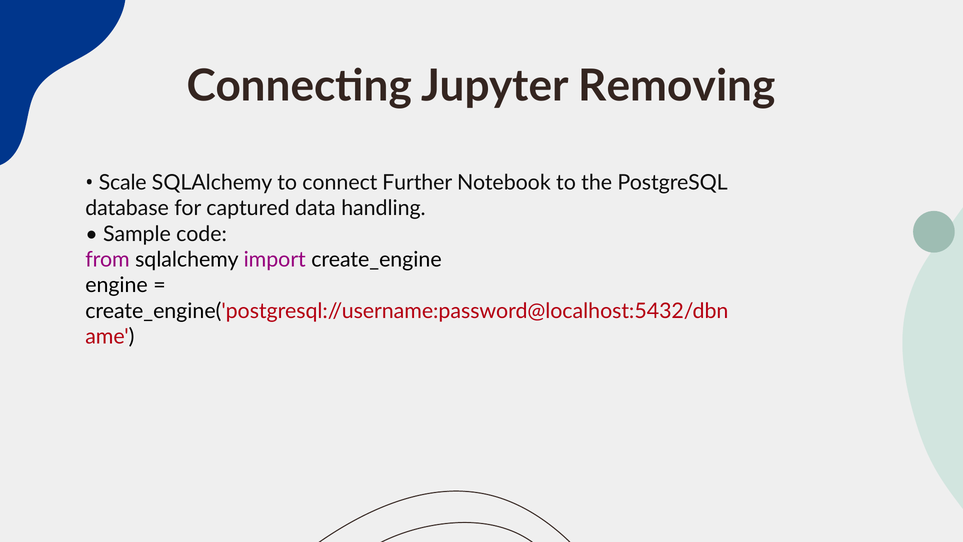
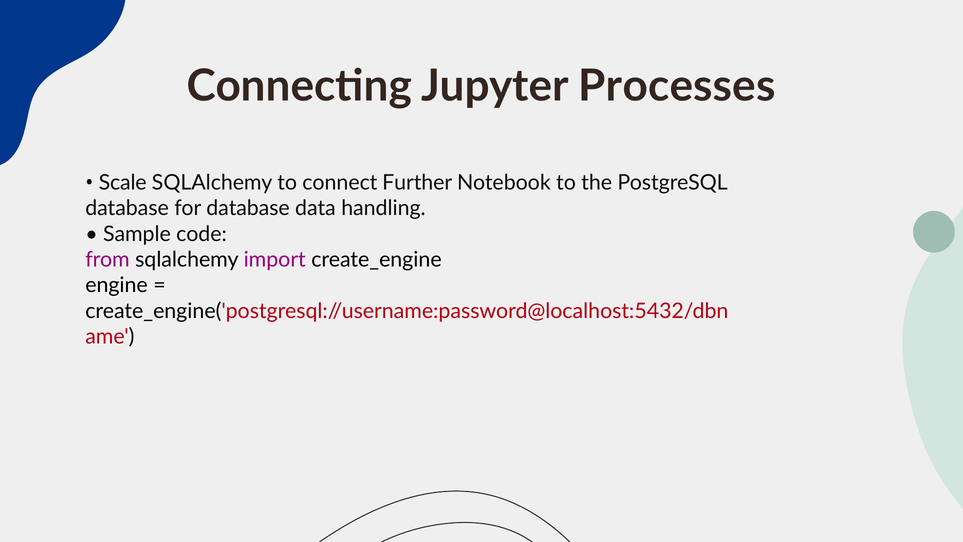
Removing: Removing -> Processes (677, 86)
for captured: captured -> database (248, 208)
